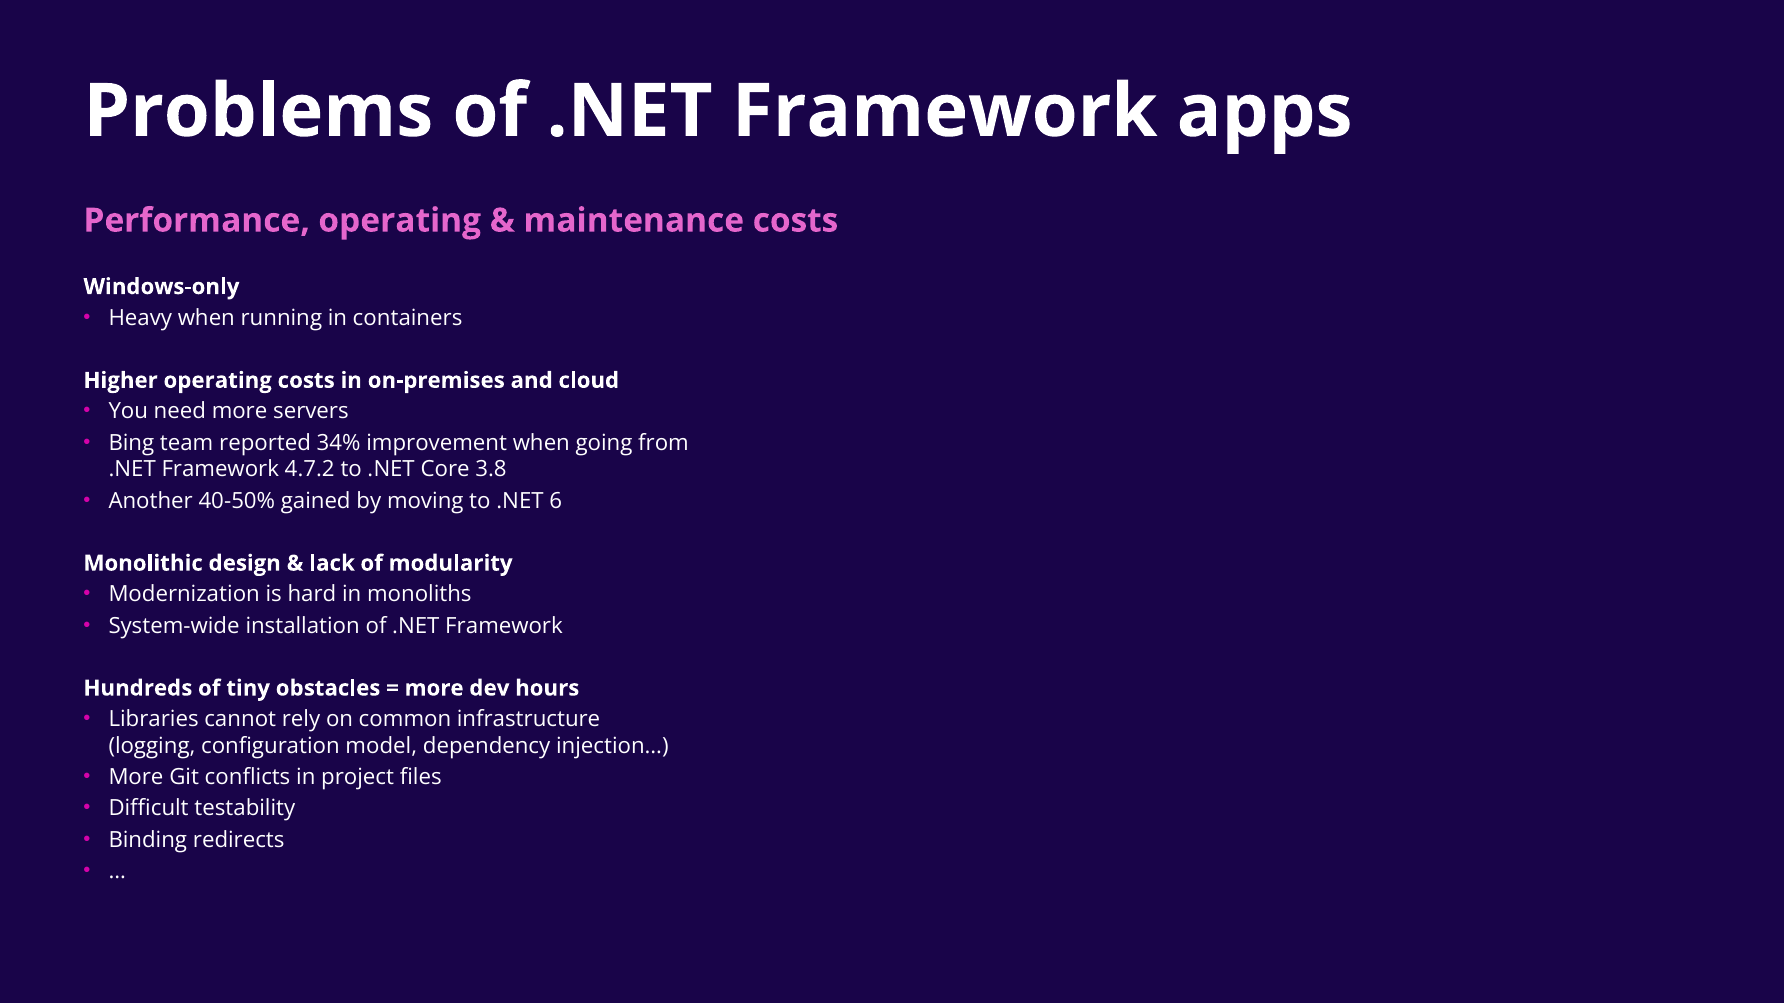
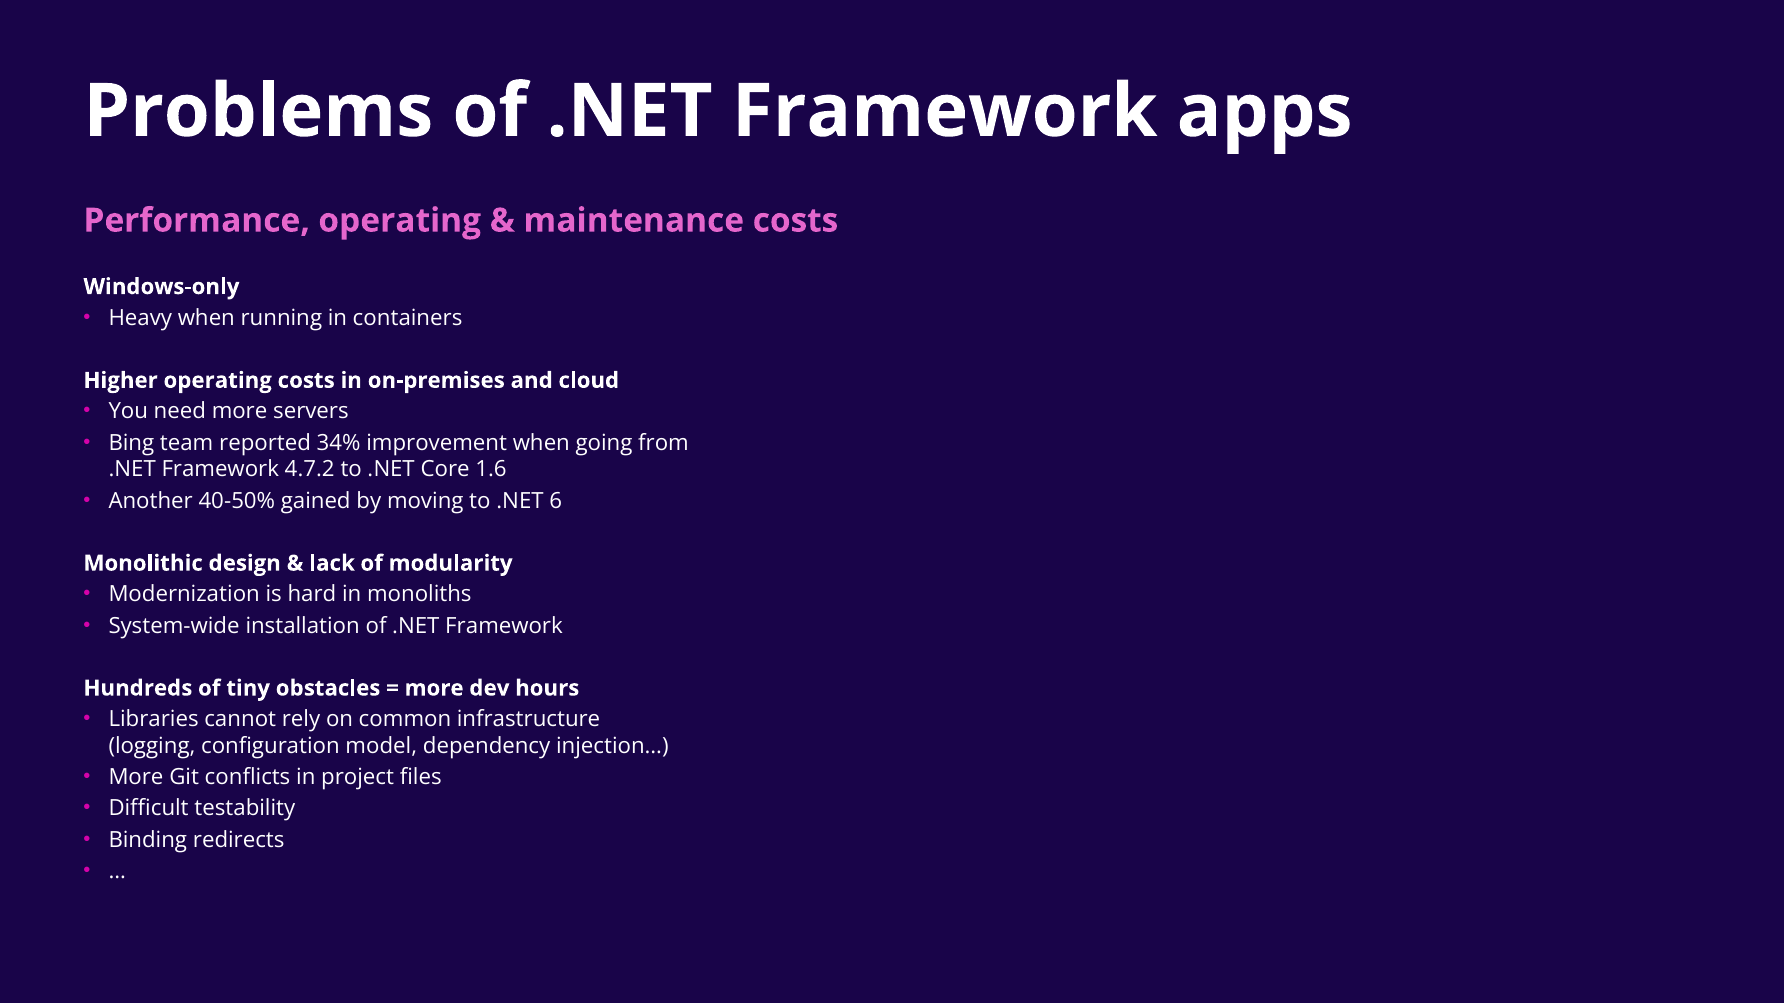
3.8: 3.8 -> 1.6 (491, 470)
